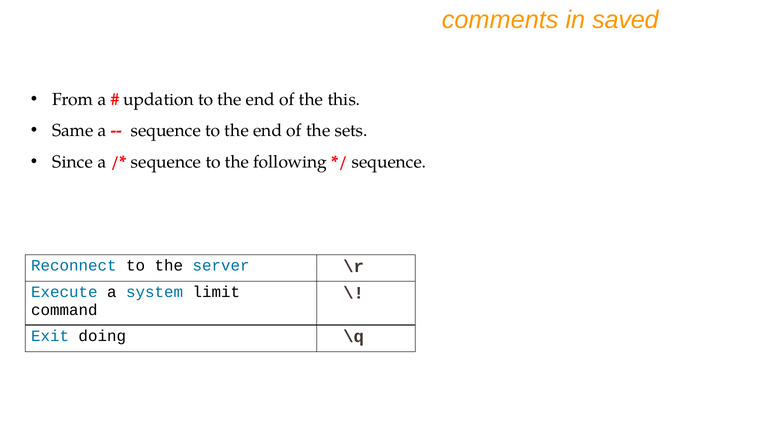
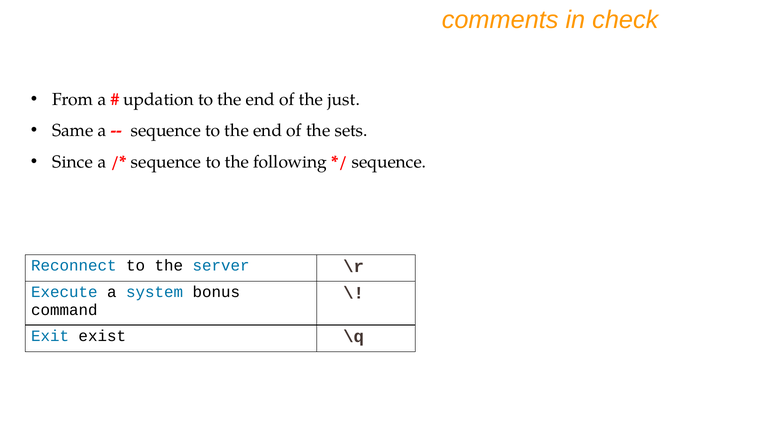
saved: saved -> check (625, 20)
this: this -> just (344, 99)
limit: limit -> bonus (216, 292)
doing: doing -> exist (102, 336)
